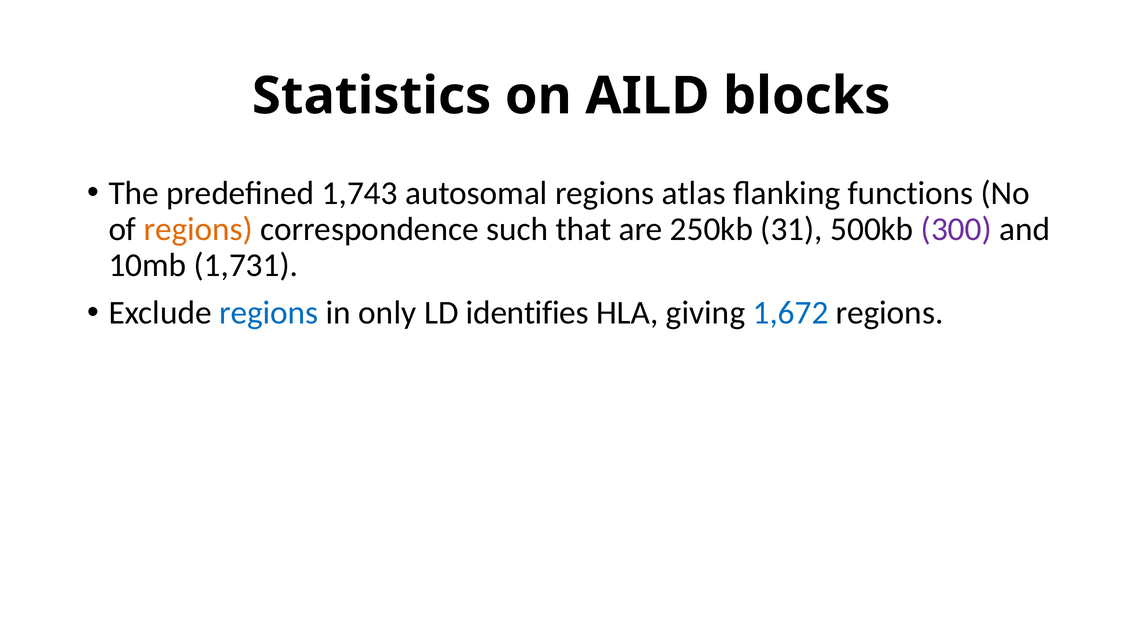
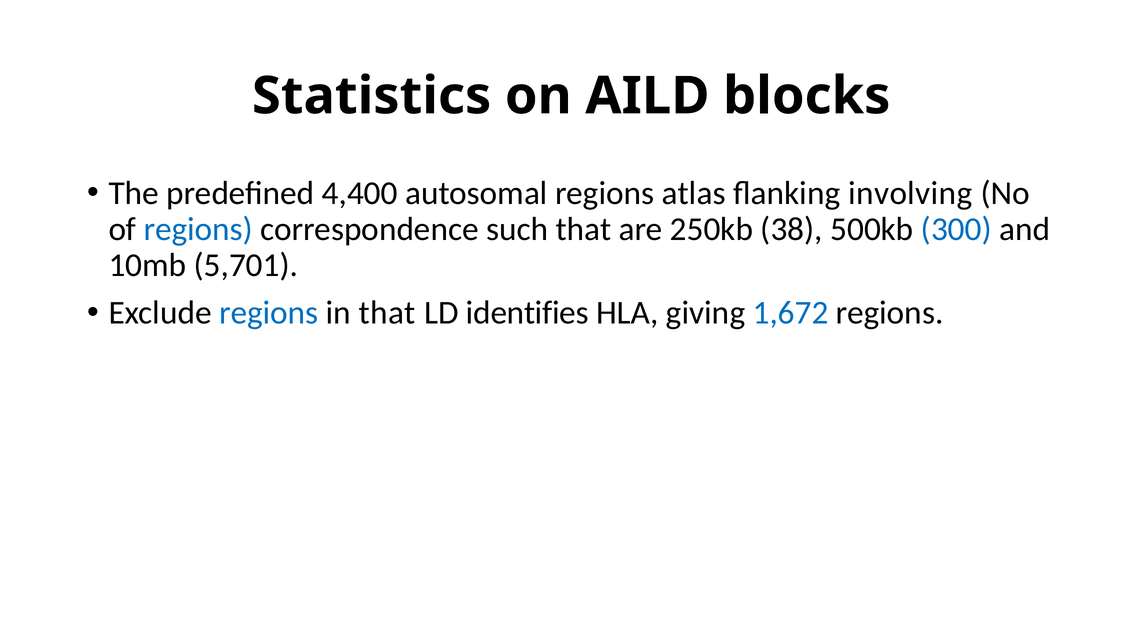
1,743: 1,743 -> 4,400 (360, 193)
functions: functions -> involving (910, 193)
regions colour: orange -> blue (198, 229)
31: 31 -> 38 (792, 229)
300 colour: purple -> blue (956, 229)
1,731: 1,731 -> 5,701 (246, 265)
in only: only -> that (387, 313)
